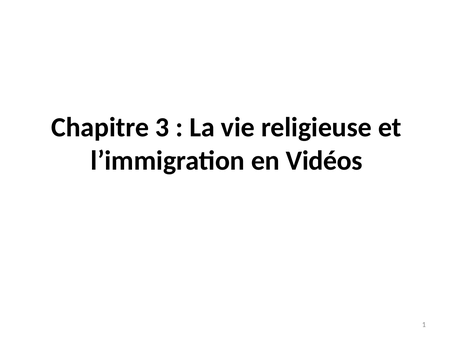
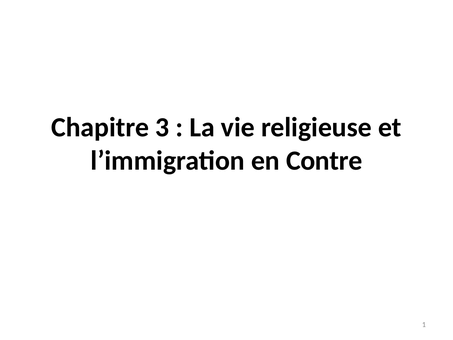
Vidéos: Vidéos -> Contre (324, 160)
